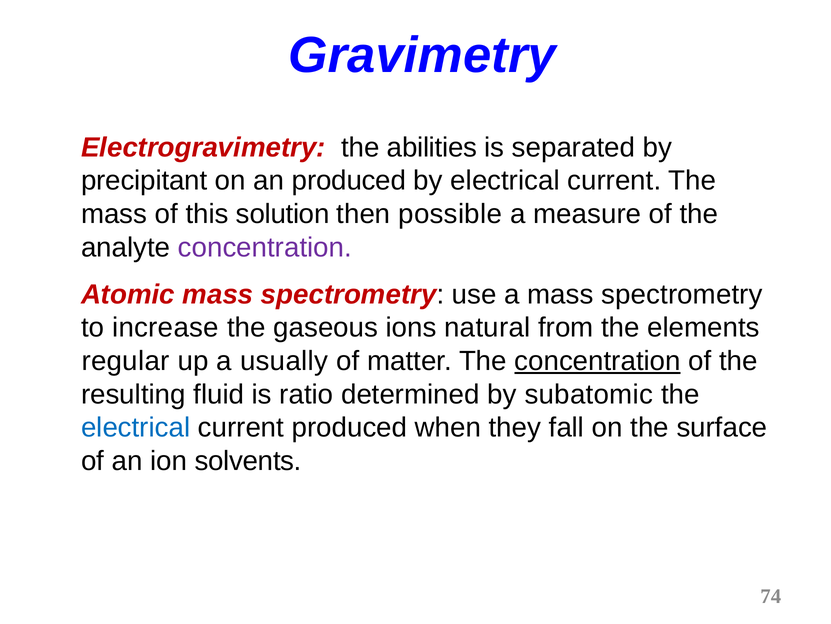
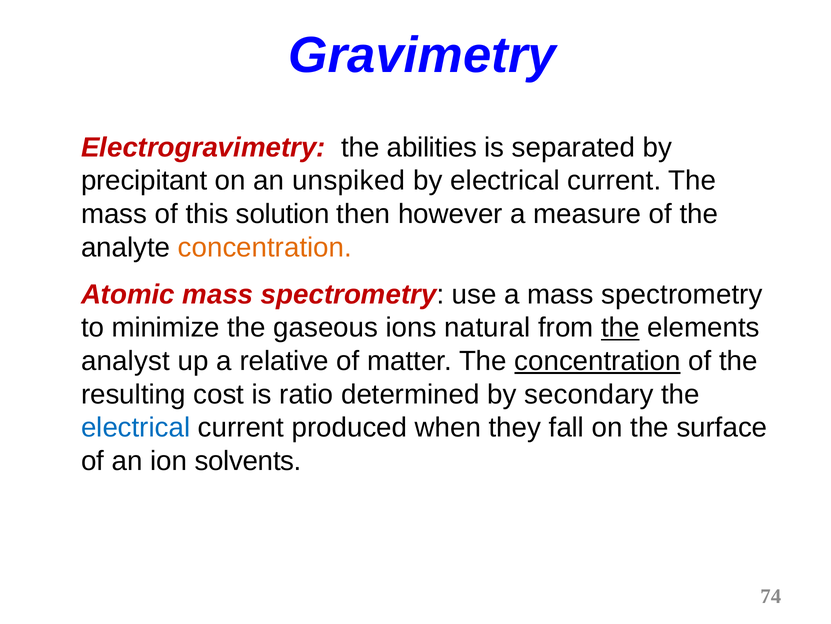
an produced: produced -> unspiked (349, 181)
possible: possible -> however (450, 214)
concentration colour: purple -> orange (265, 247)
increase: increase -> minimize (166, 327)
the underline: none -> present (620, 327)
regular: regular -> analyst (126, 361)
usually: usually -> relative (284, 361)
fluid: fluid -> cost (219, 394)
subatomic: subatomic -> secondary (589, 394)
